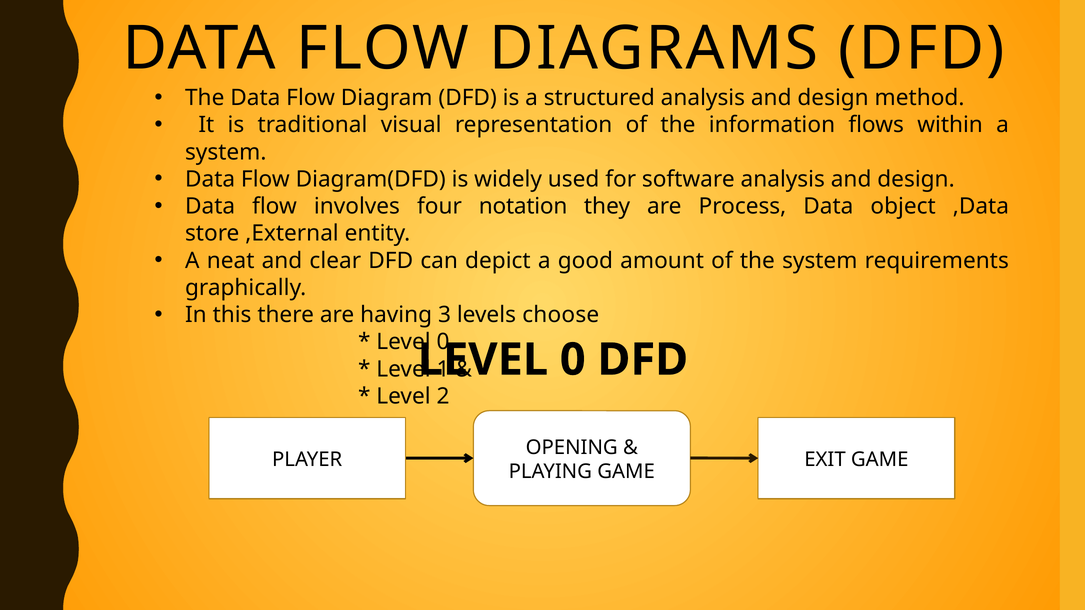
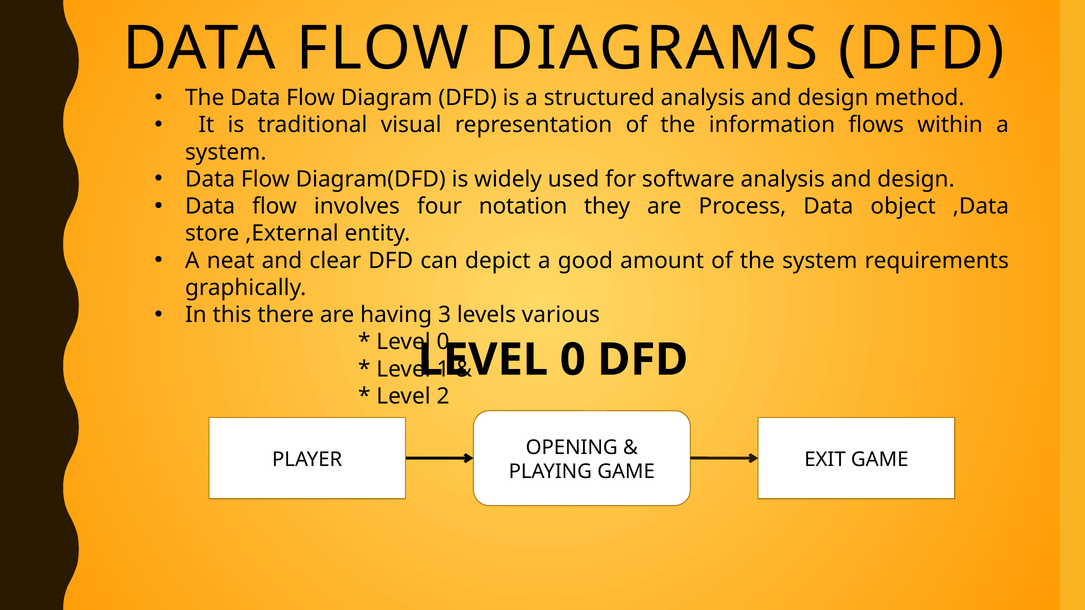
choose: choose -> various (561, 315)
